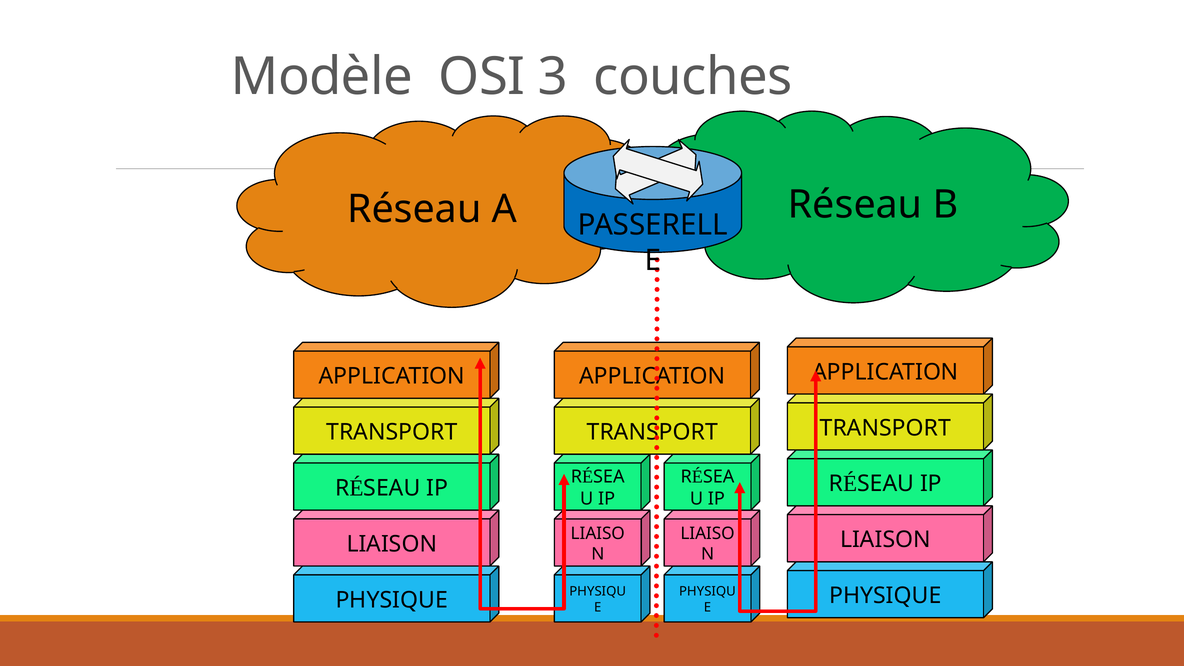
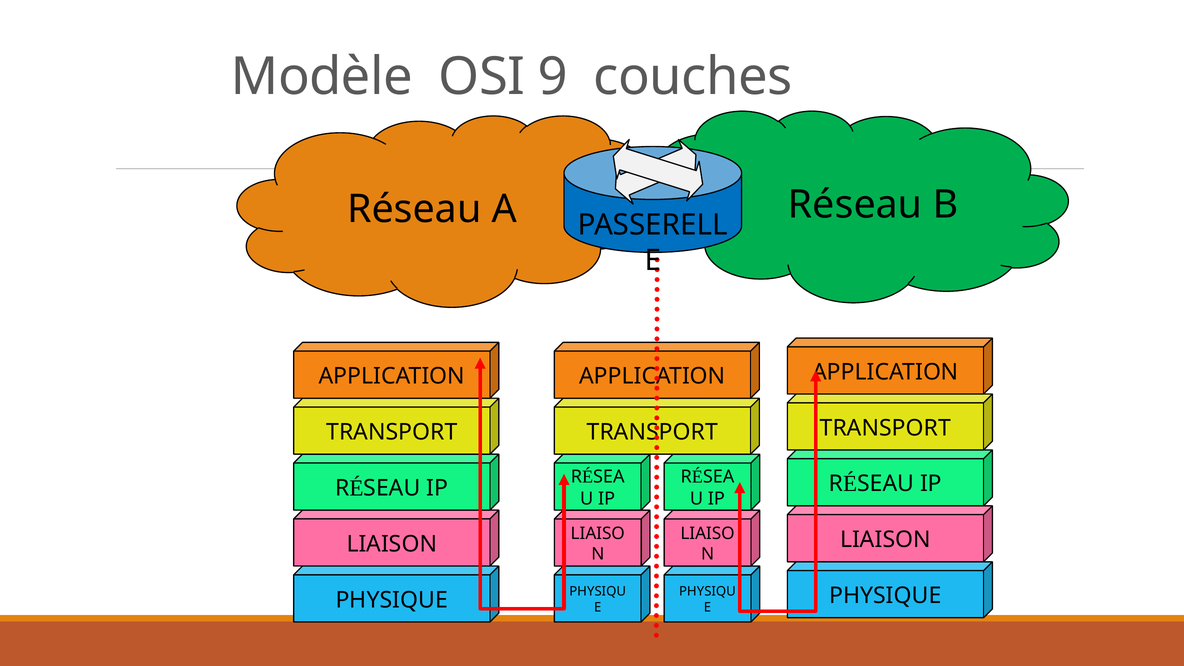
3: 3 -> 9 (553, 77)
